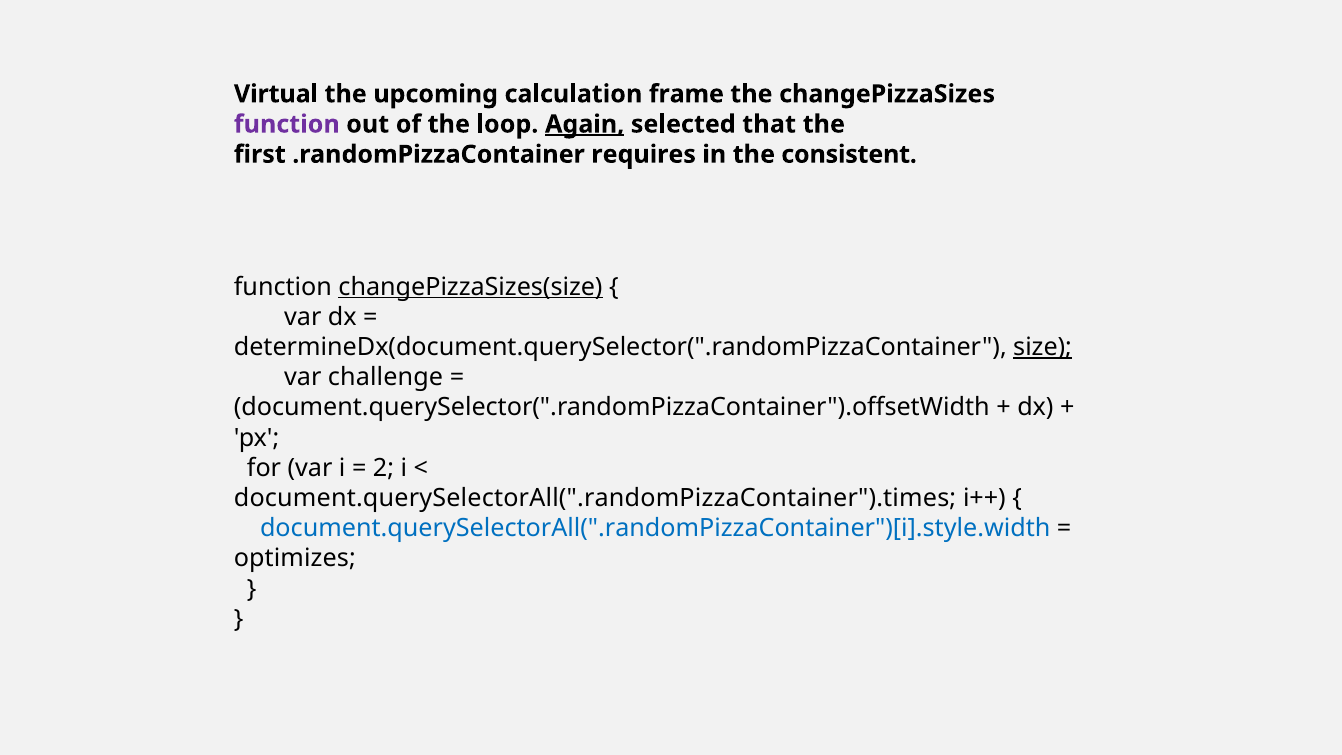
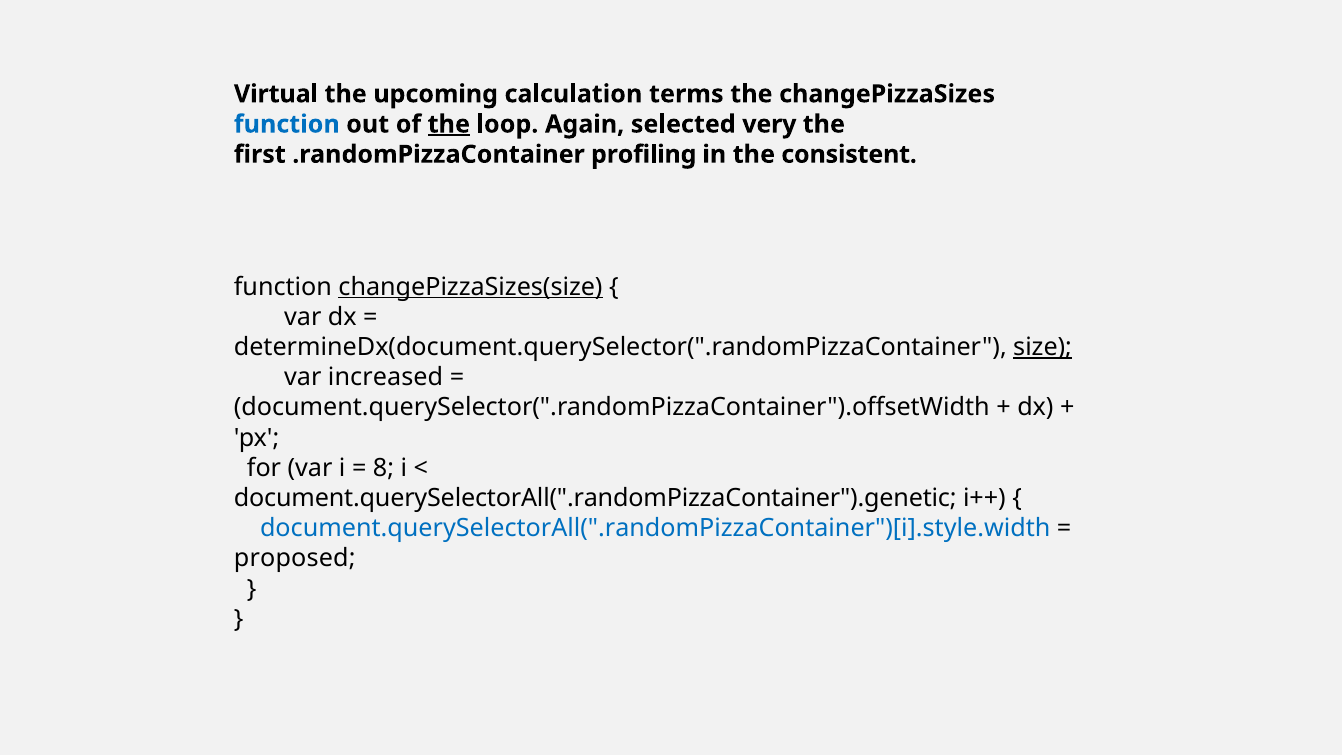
frame: frame -> terms (686, 94)
function colour: purple -> blue (287, 124)
the underline: none -> present (449, 124)
Again underline: present -> none (585, 124)
that: that -> very (769, 124)
requires: requires -> profiling (644, 154)
challenge: challenge -> increased (386, 377)
2: 2 -> 8 (384, 468)
document.querySelectorAll(".randomPizzaContainer").times: document.querySelectorAll(".randomPizzaContainer").times -> document.querySelectorAll(".randomPizzaContainer").genetic (595, 498)
optimizes: optimizes -> proposed (295, 559)
